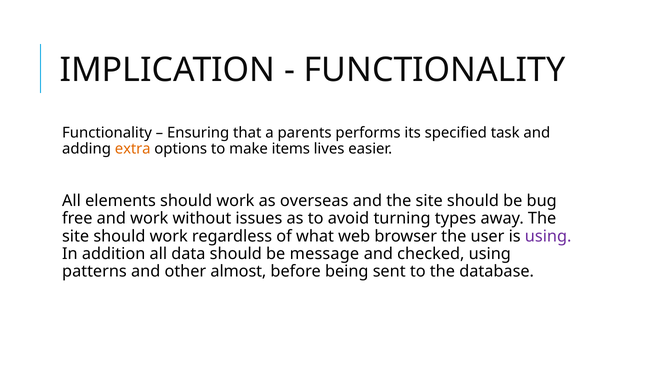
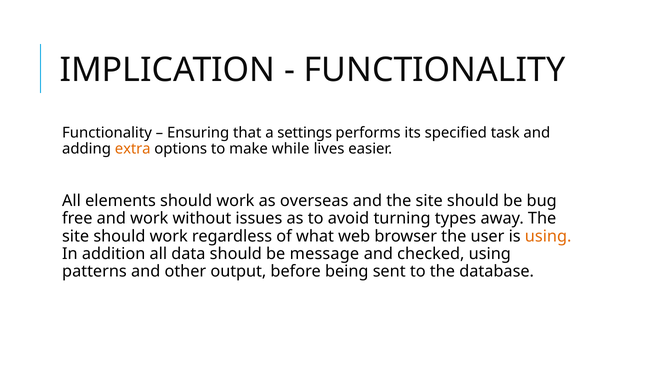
parents: parents -> settings (305, 133)
items: items -> while (291, 149)
using colour: purple -> orange (548, 236)
almost: almost -> output (238, 271)
